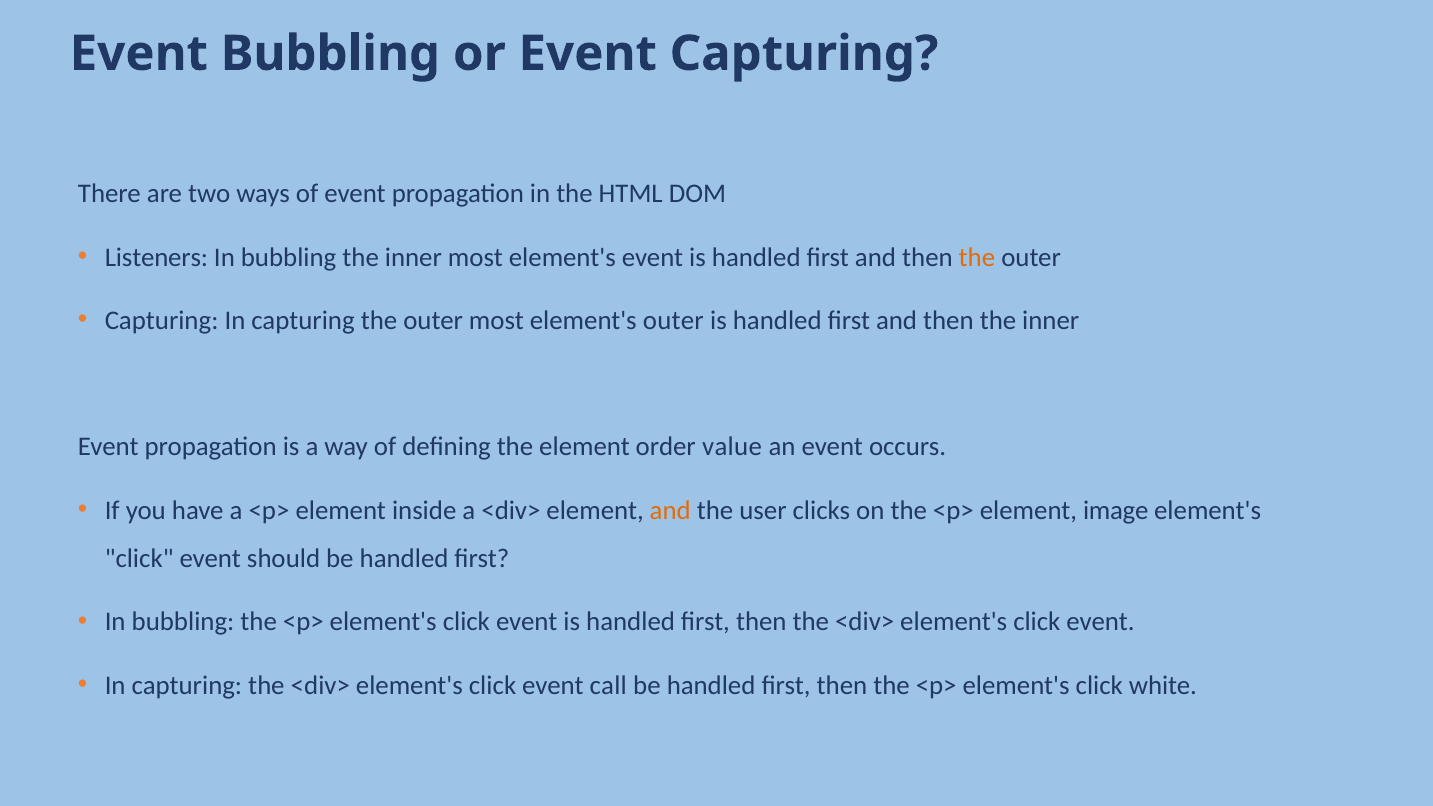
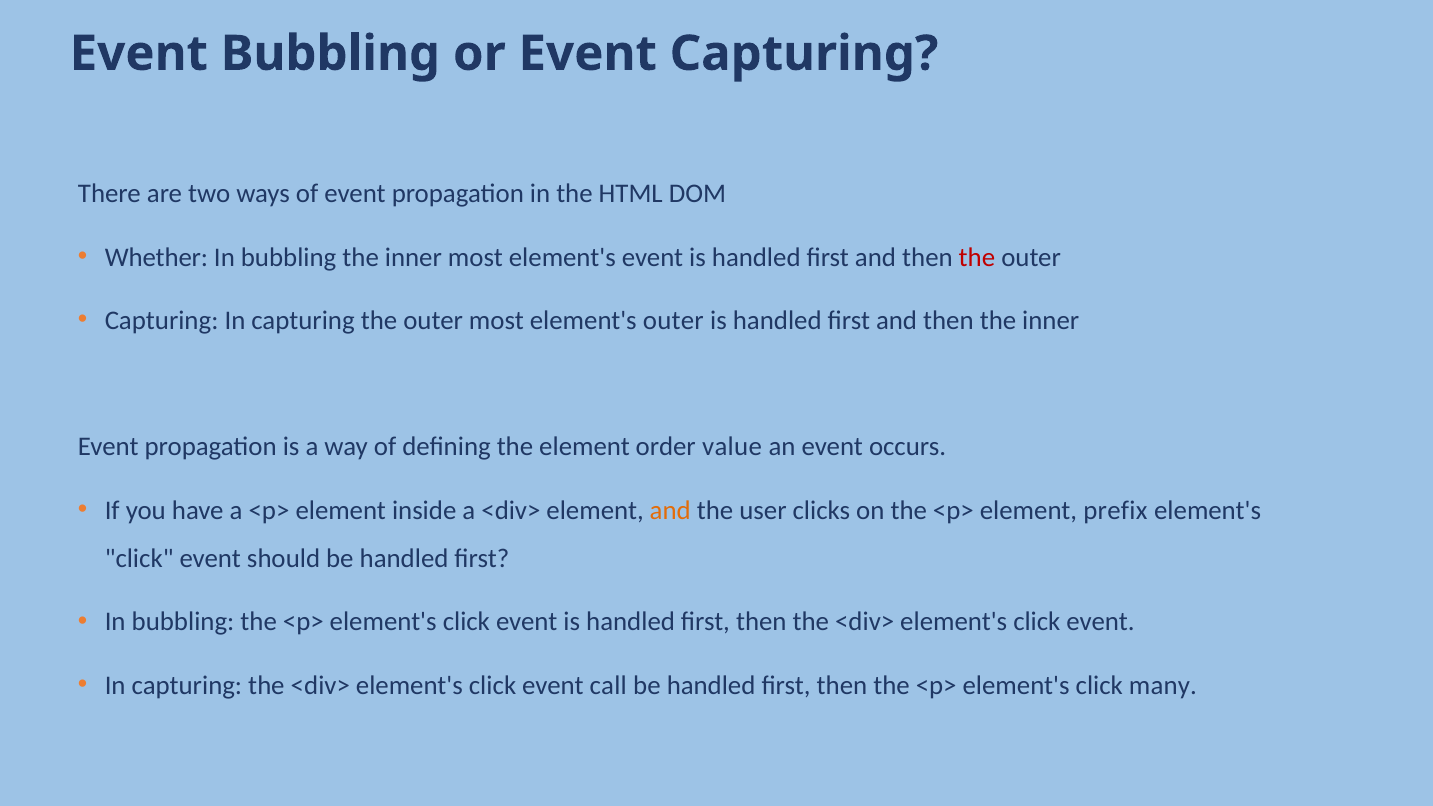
Listeners: Listeners -> Whether (156, 257)
the colour: orange -> red (977, 257)
image: image -> prefix (1115, 510)
white: white -> many (1163, 685)
